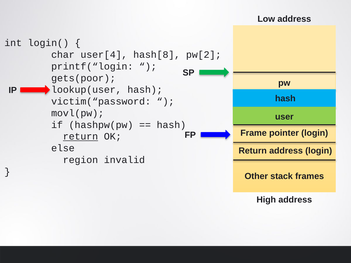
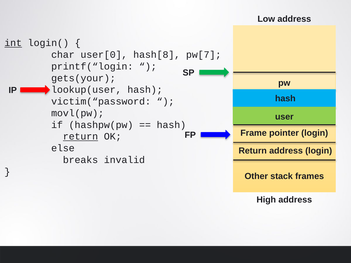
int underline: none -> present (13, 43)
user[4: user[4 -> user[0 (104, 55)
pw[2: pw[2 -> pw[7 (204, 55)
gets(poor: gets(poor -> gets(your (83, 78)
region: region -> breaks (80, 160)
